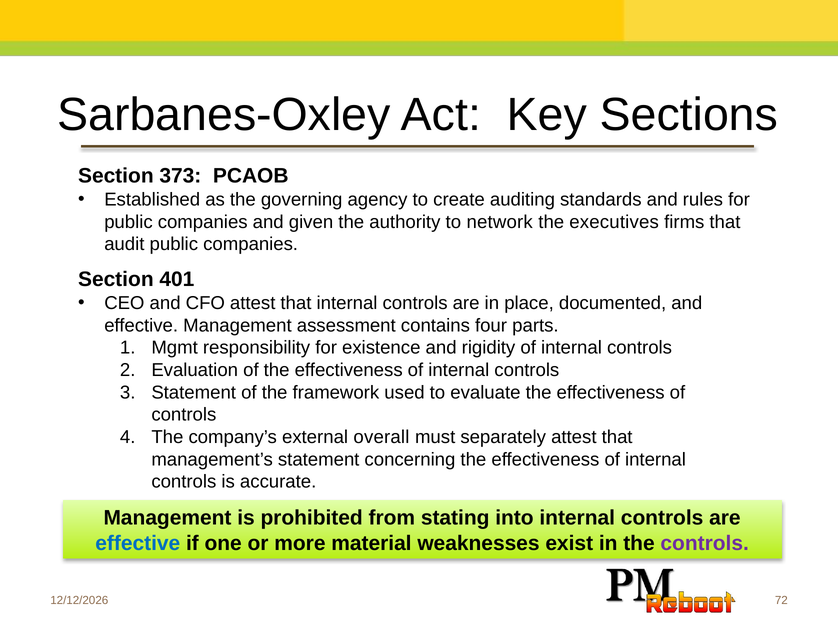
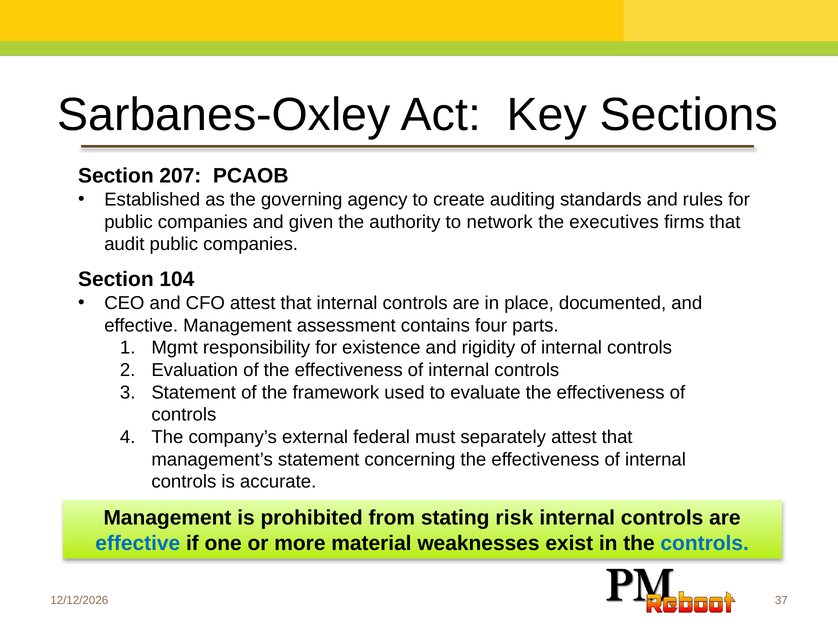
373: 373 -> 207 (180, 176)
401: 401 -> 104 (177, 279)
overall: overall -> federal (382, 437)
into: into -> risk (514, 518)
controls colour: purple -> blue (705, 543)
72: 72 -> 37 (781, 600)
